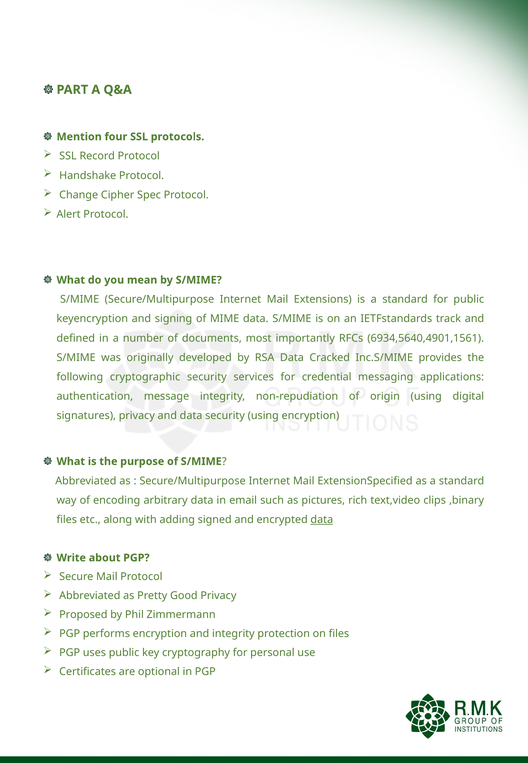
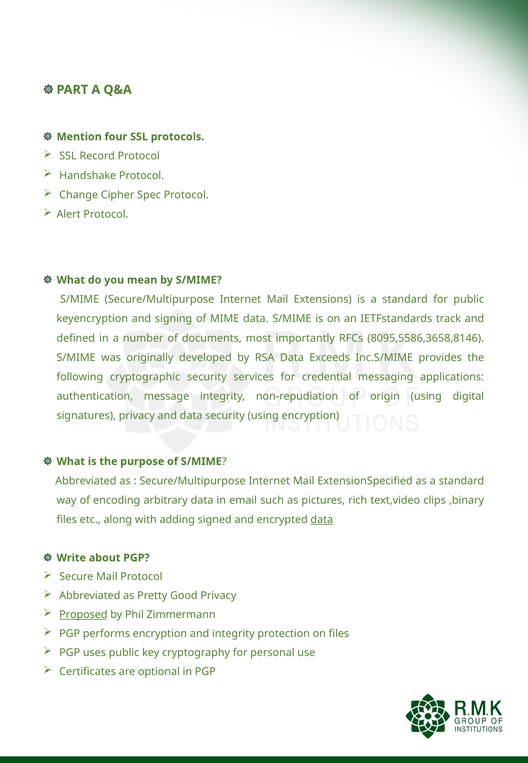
6934,5640,4901,1561: 6934,5640,4901,1561 -> 8095,5586,3658,8146 (426, 338)
Cracked: Cracked -> Exceeds (330, 357)
Proposed underline: none -> present (83, 614)
